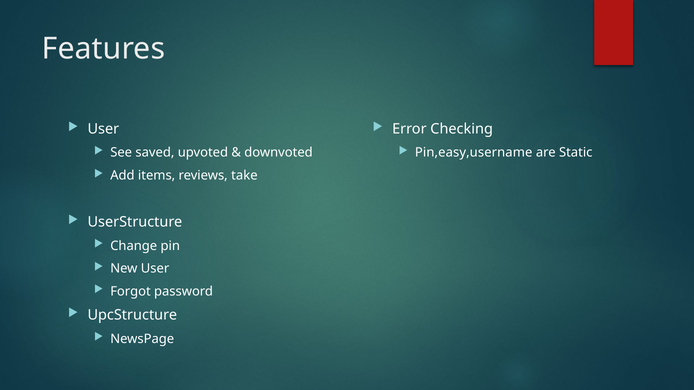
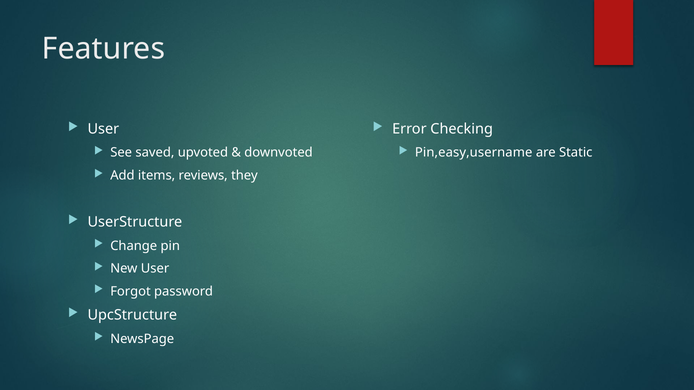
take: take -> they (244, 176)
